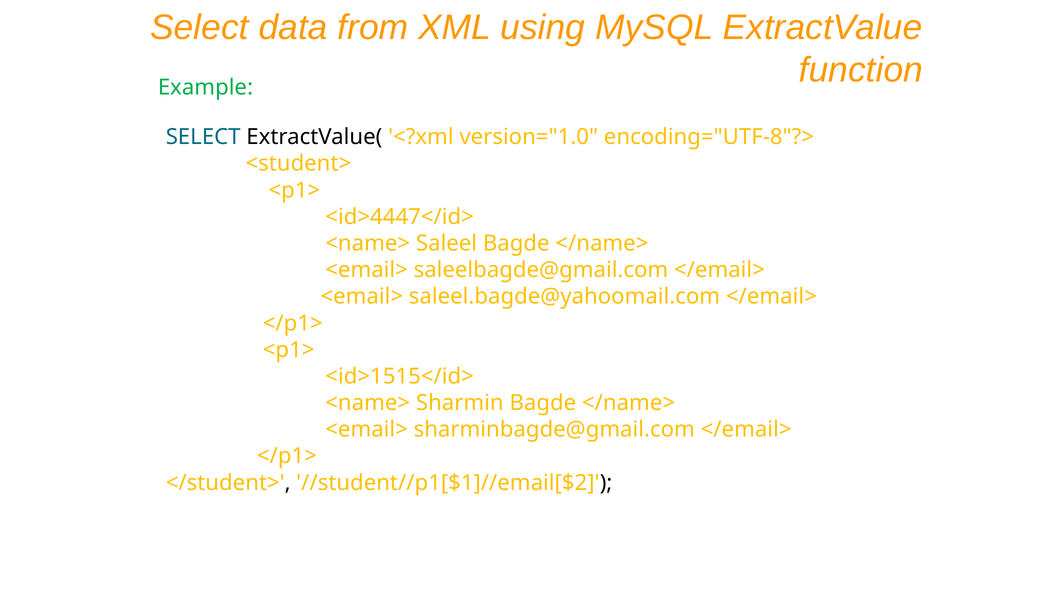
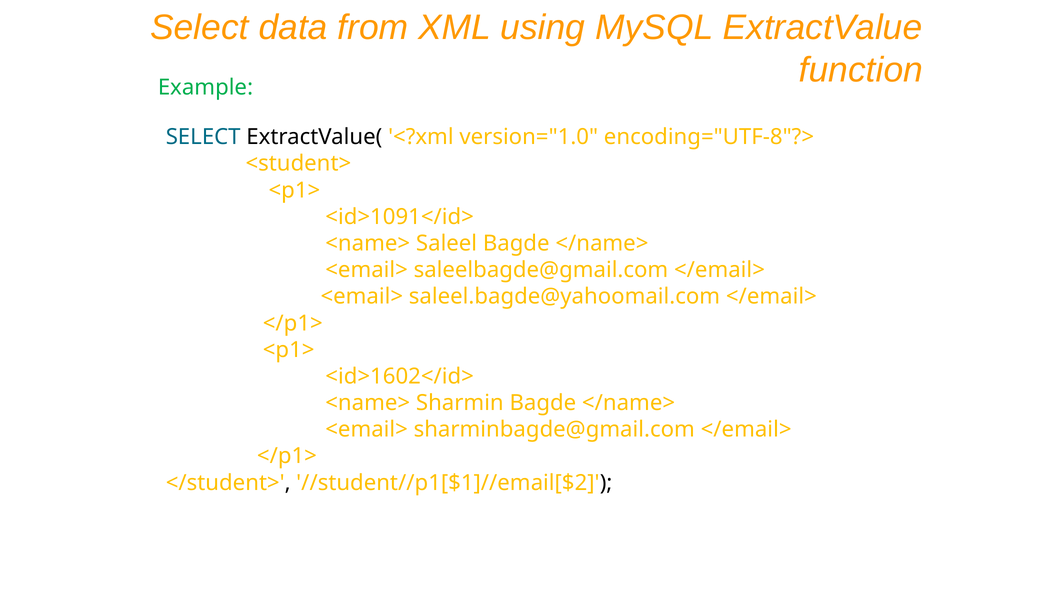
<id>4447</id>: <id>4447</id> -> <id>1091</id> (400, 217)
<id>1515</id>: <id>1515</id> -> <id>1602</id> (400, 377)
